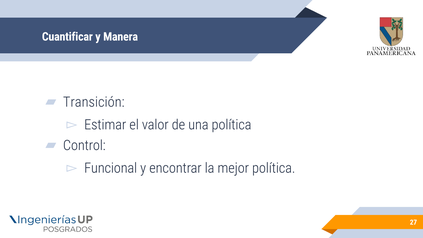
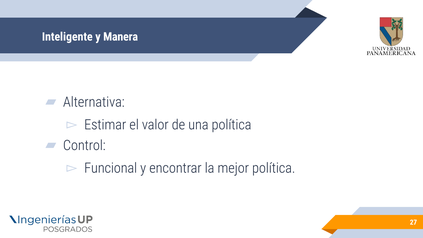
Cuantificar: Cuantificar -> Inteligente (67, 37)
Transición: Transición -> Alternativa (94, 102)
